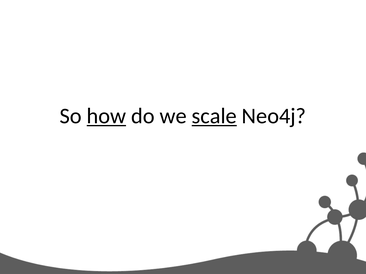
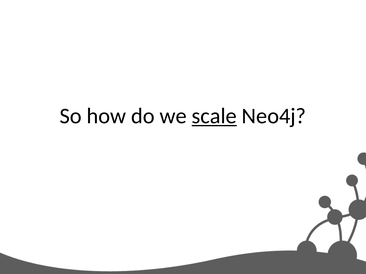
how underline: present -> none (106, 116)
